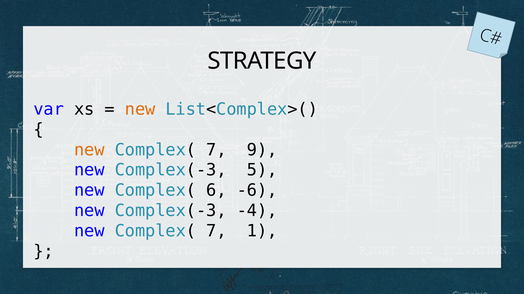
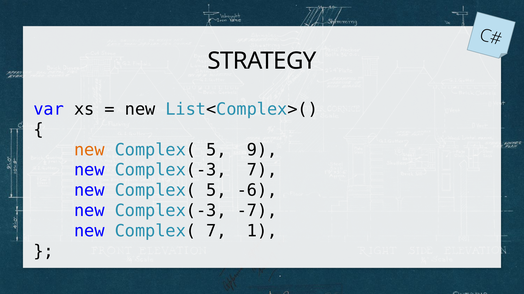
new colour: orange -> black (140, 110)
7: 7 -> 5 (216, 150)
Complex(-3 5: 5 -> 7 (262, 171)
6: 6 -> 5 (216, 191)
-4: -4 -> -7 (257, 211)
